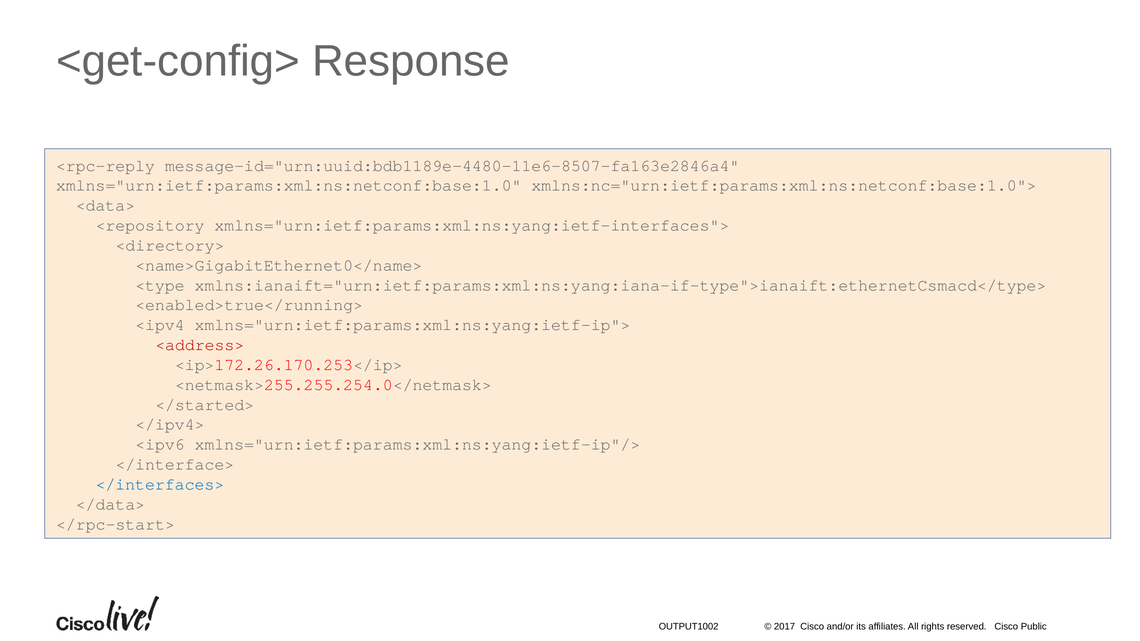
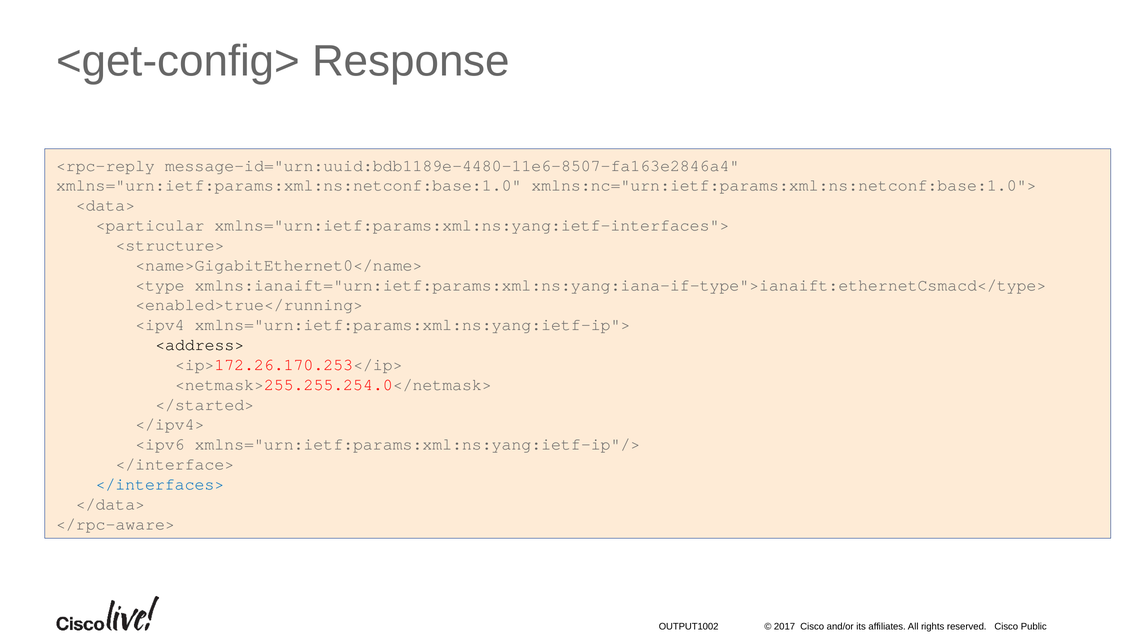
<repository: <repository -> <particular (150, 225)
<directory>: <directory> -> <structure> (170, 245)
<address> colour: red -> black (200, 345)
</rpc-start>: </rpc-start> -> </rpc-aware> (115, 524)
